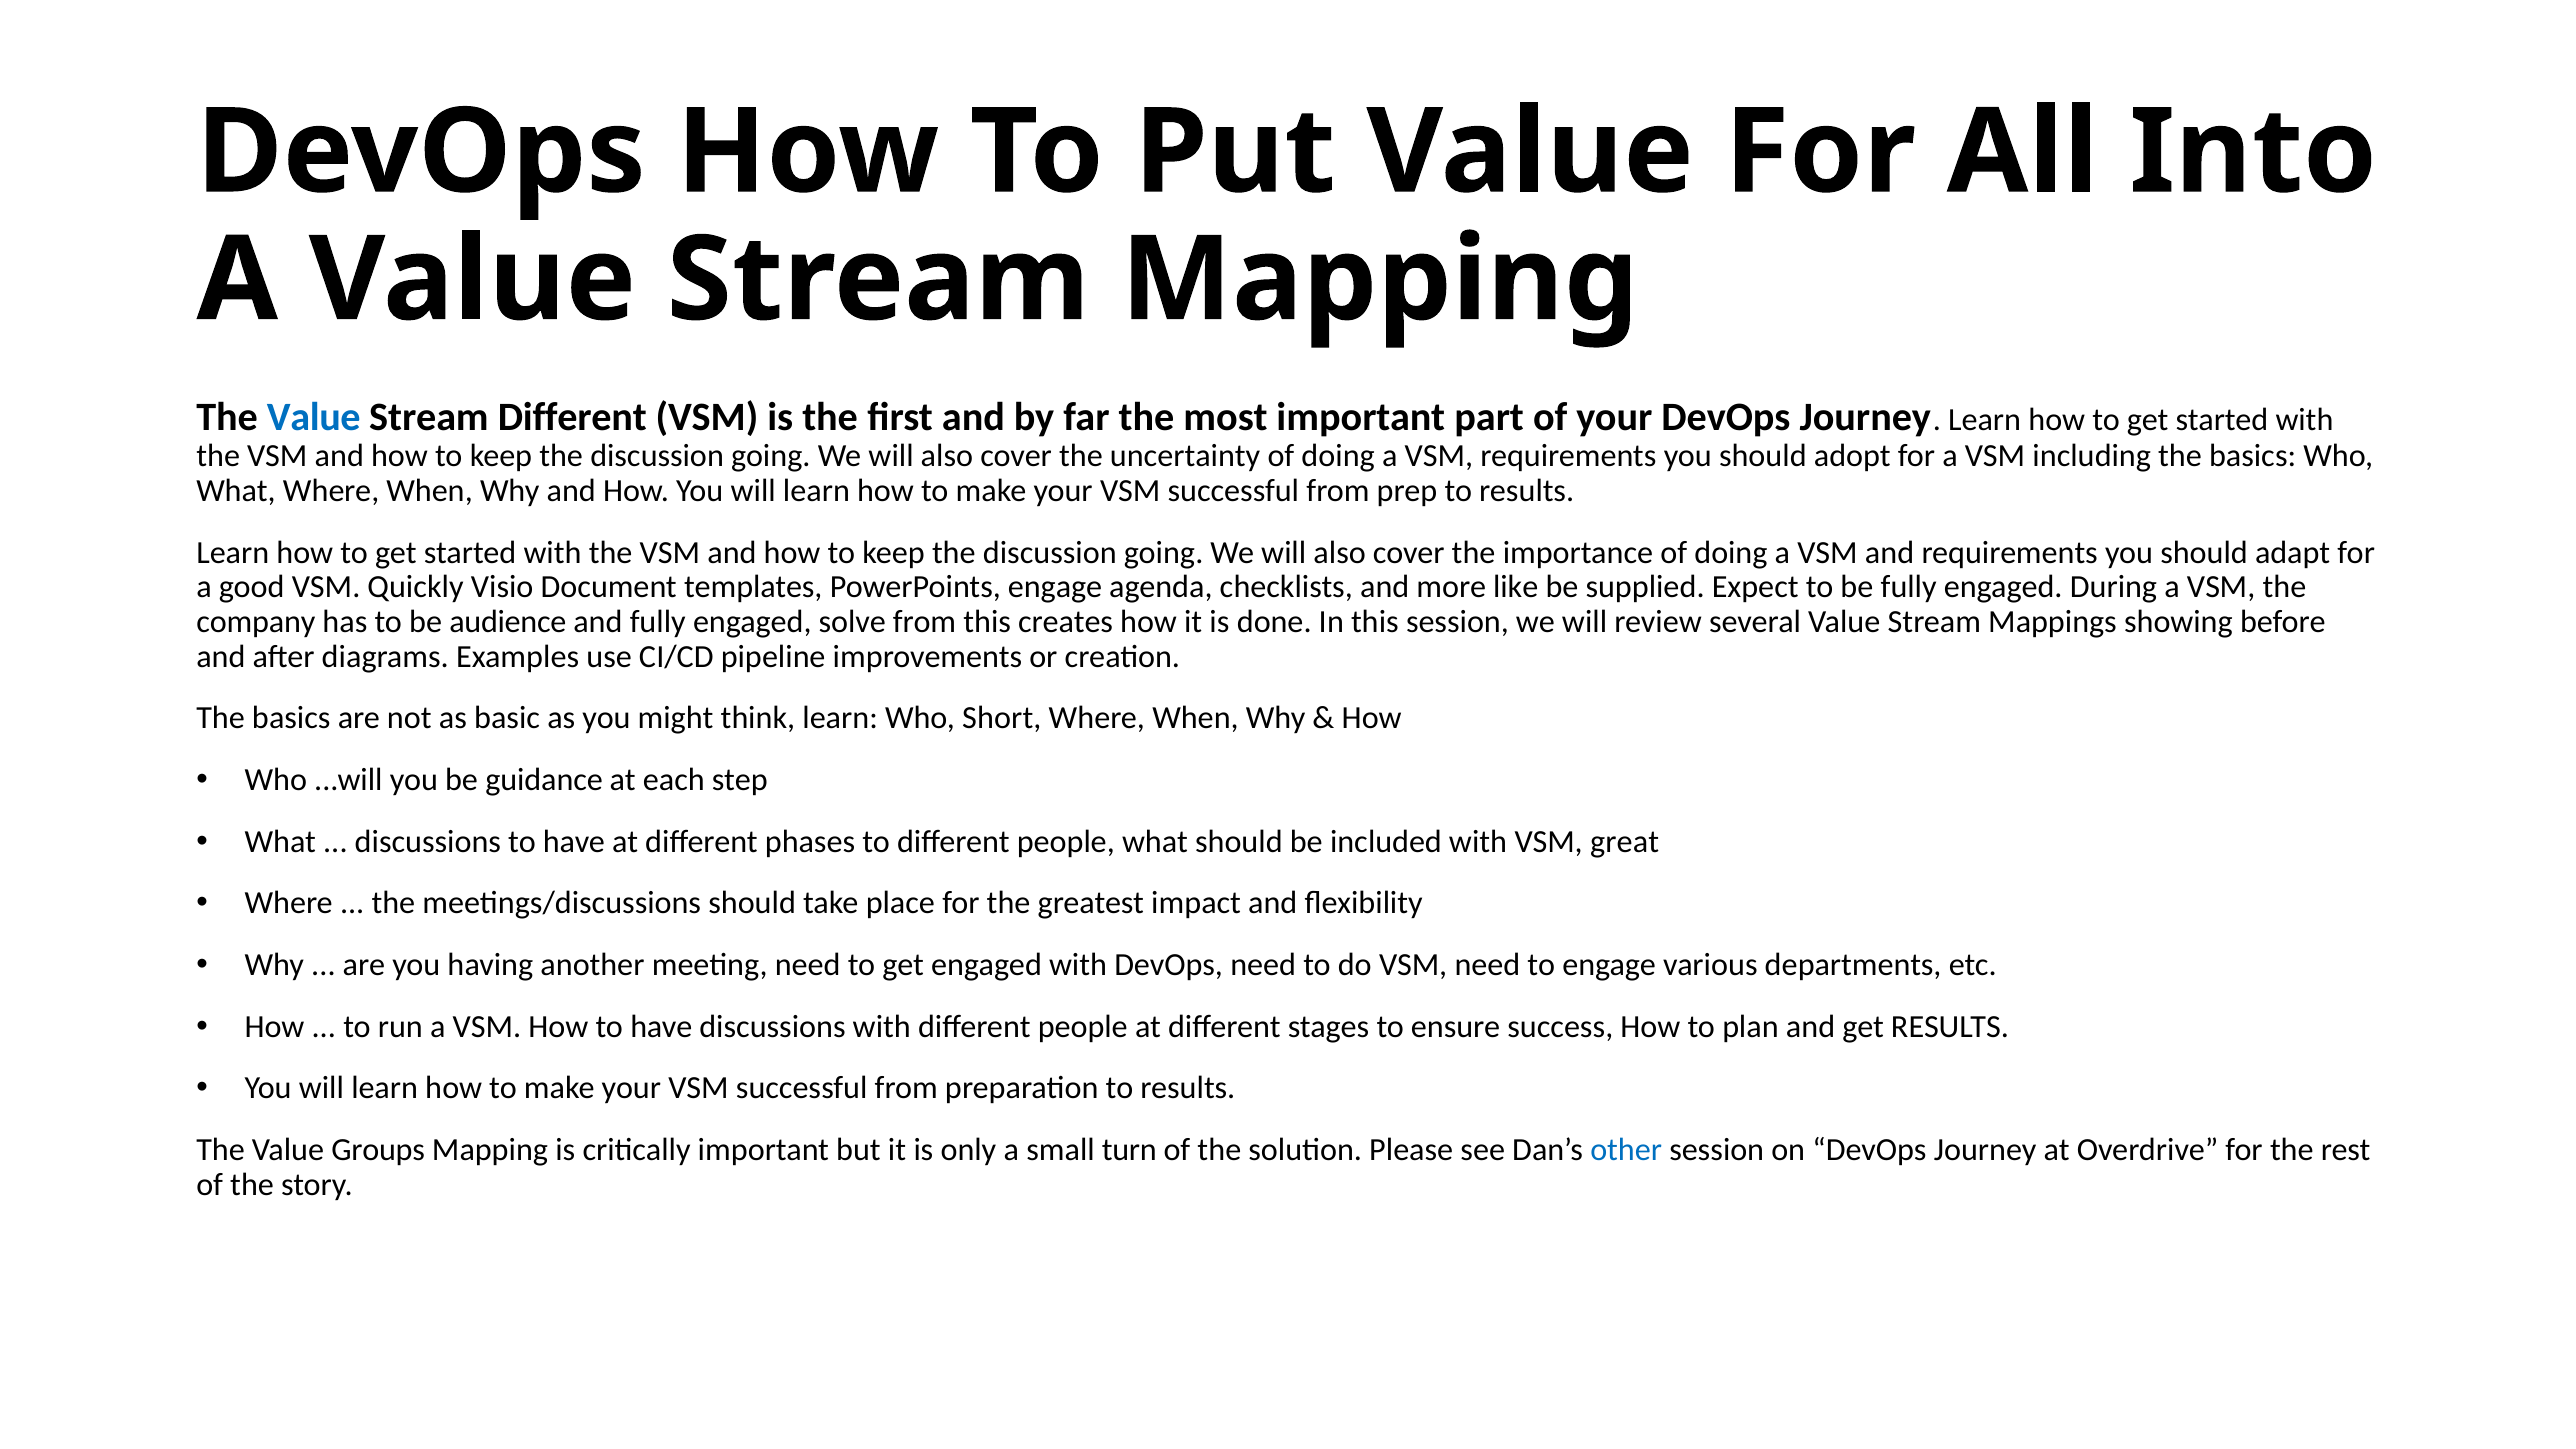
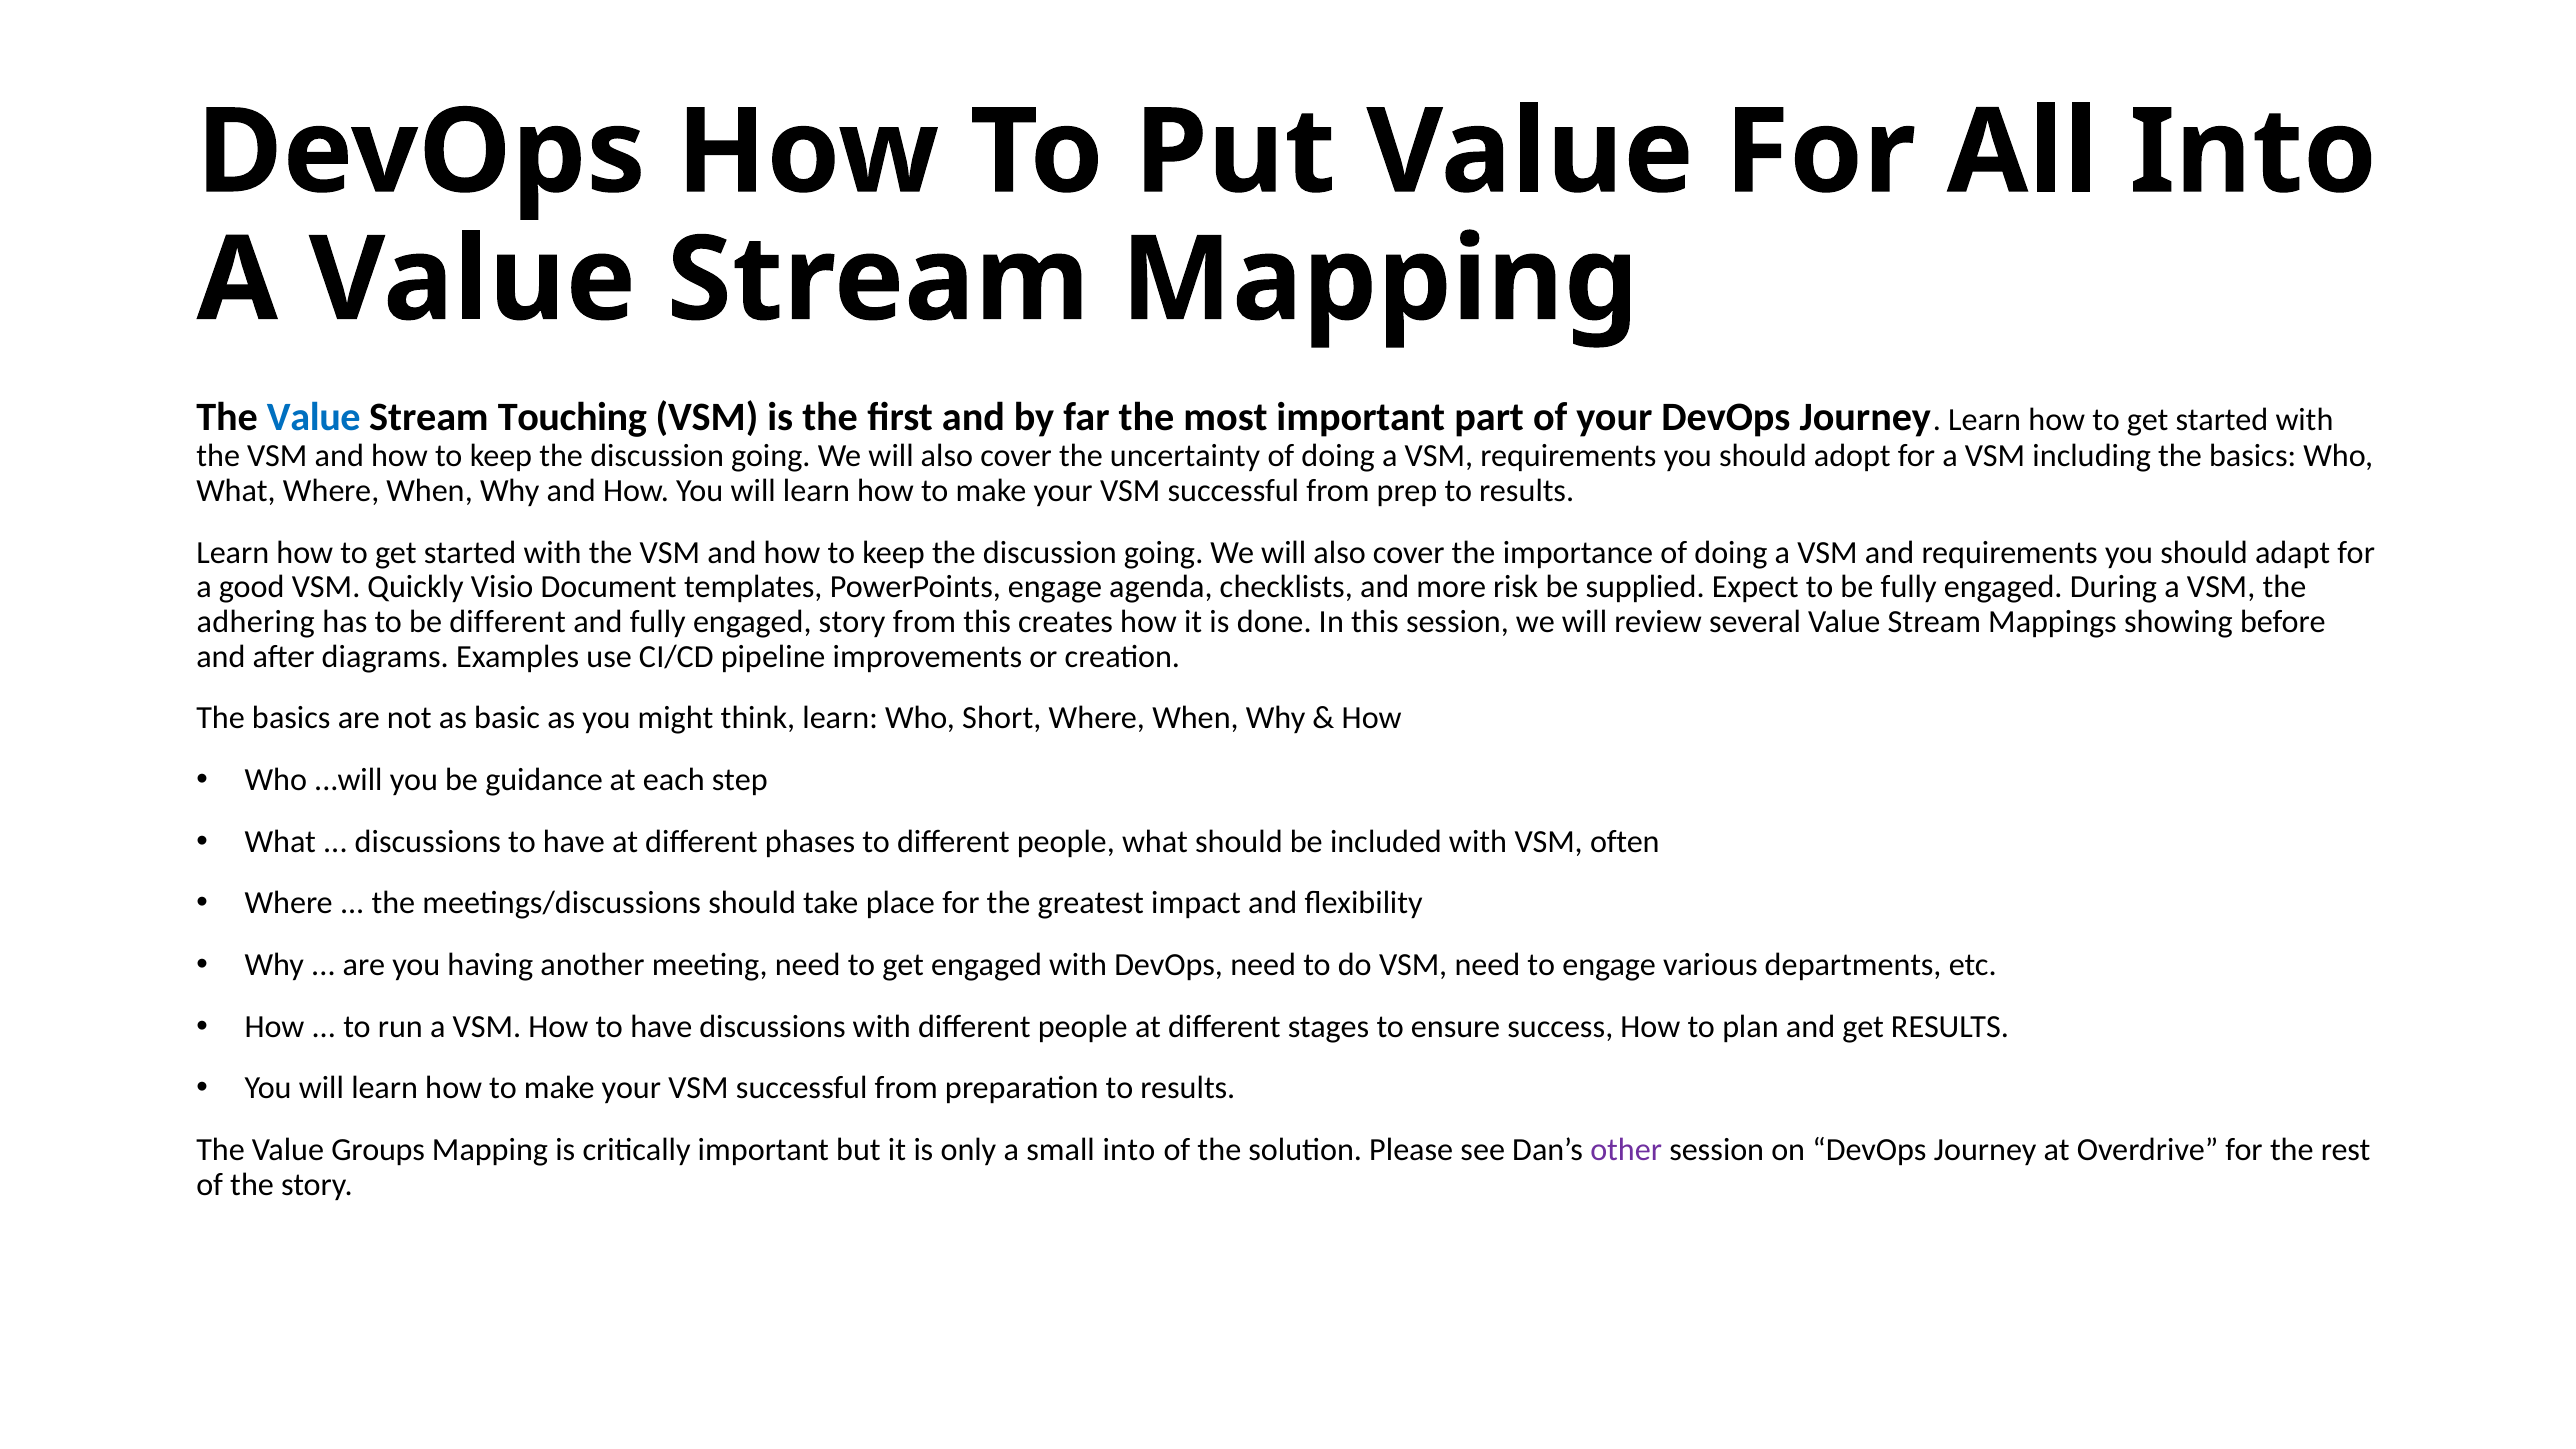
Stream Different: Different -> Touching (572, 417)
like: like -> risk (1516, 587)
company: company -> adhering (256, 622)
be audience: audience -> different (508, 622)
engaged solve: solve -> story (852, 622)
great: great -> often (1625, 842)
small turn: turn -> into (1129, 1150)
other colour: blue -> purple (1626, 1150)
